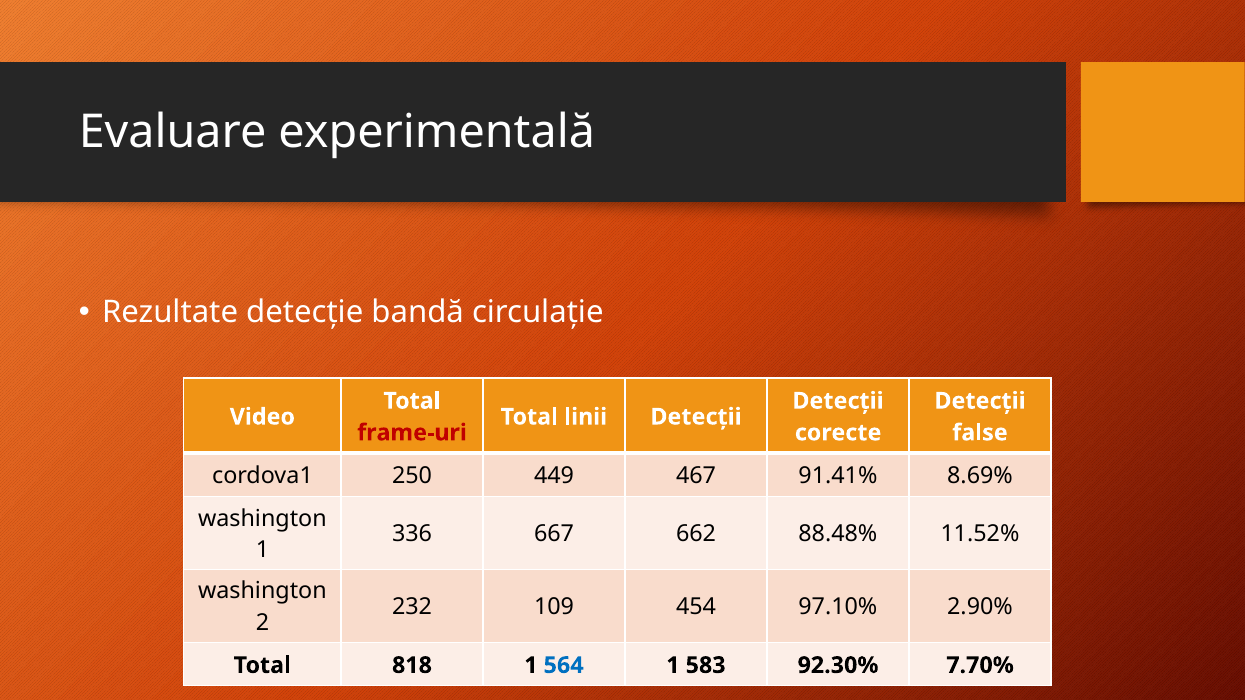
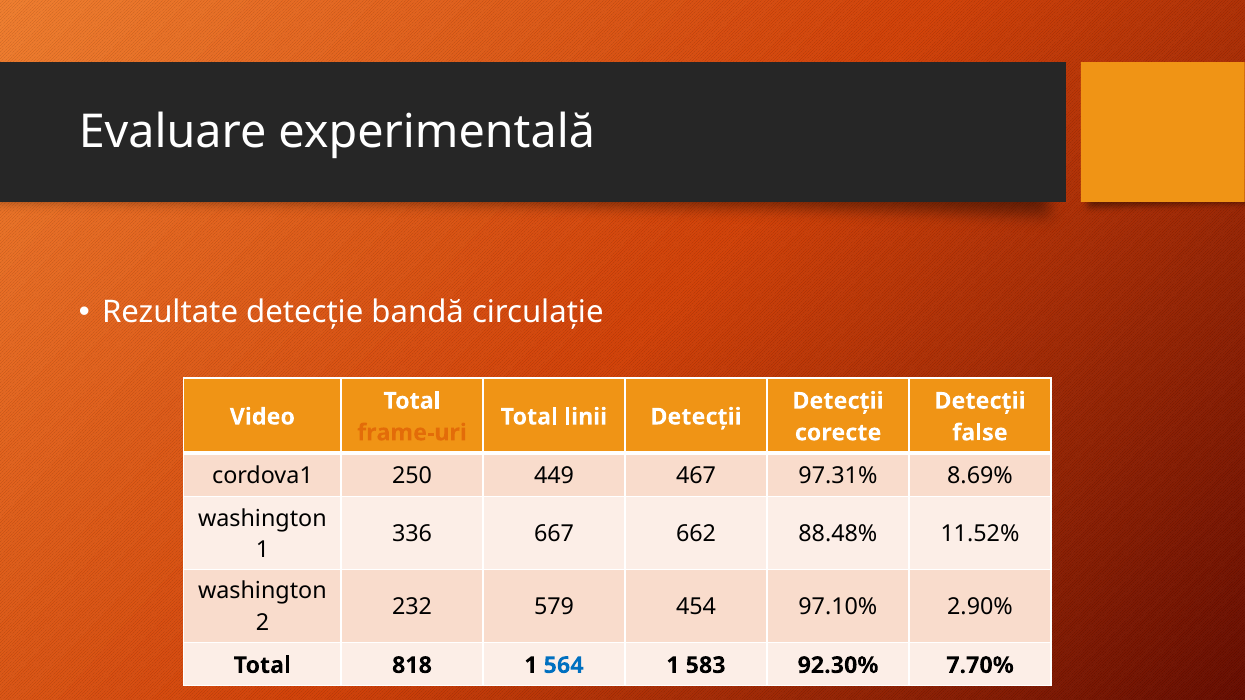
frame-uri colour: red -> orange (412, 433)
91.41%: 91.41% -> 97.31% (838, 476)
109: 109 -> 579 (554, 607)
